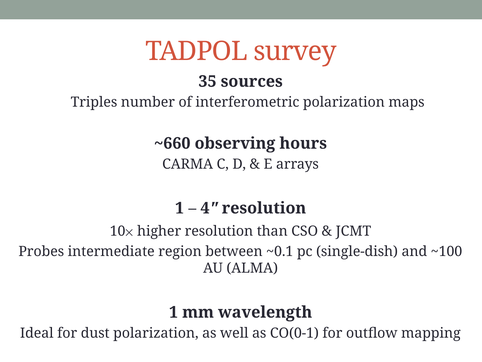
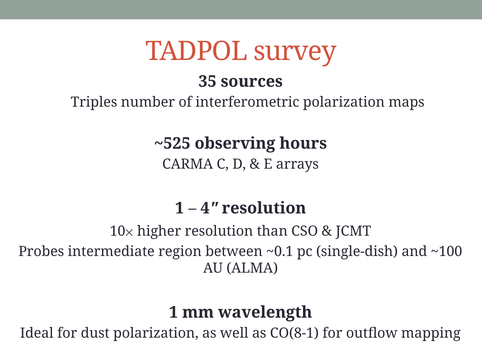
~660: ~660 -> ~525 (172, 143)
CO(0-1: CO(0-1 -> CO(8-1 (294, 333)
